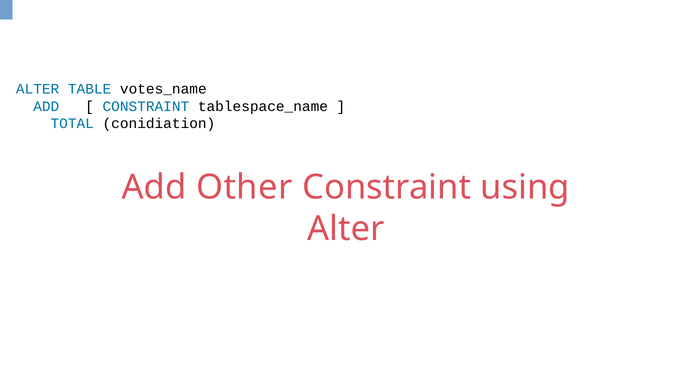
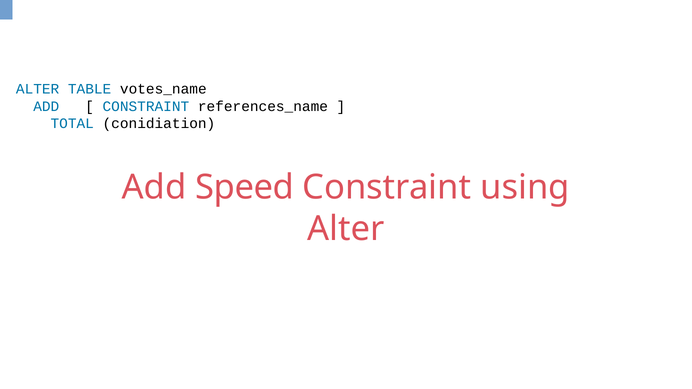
tablespace_name: tablespace_name -> references_name (263, 106)
Other: Other -> Speed (245, 188)
